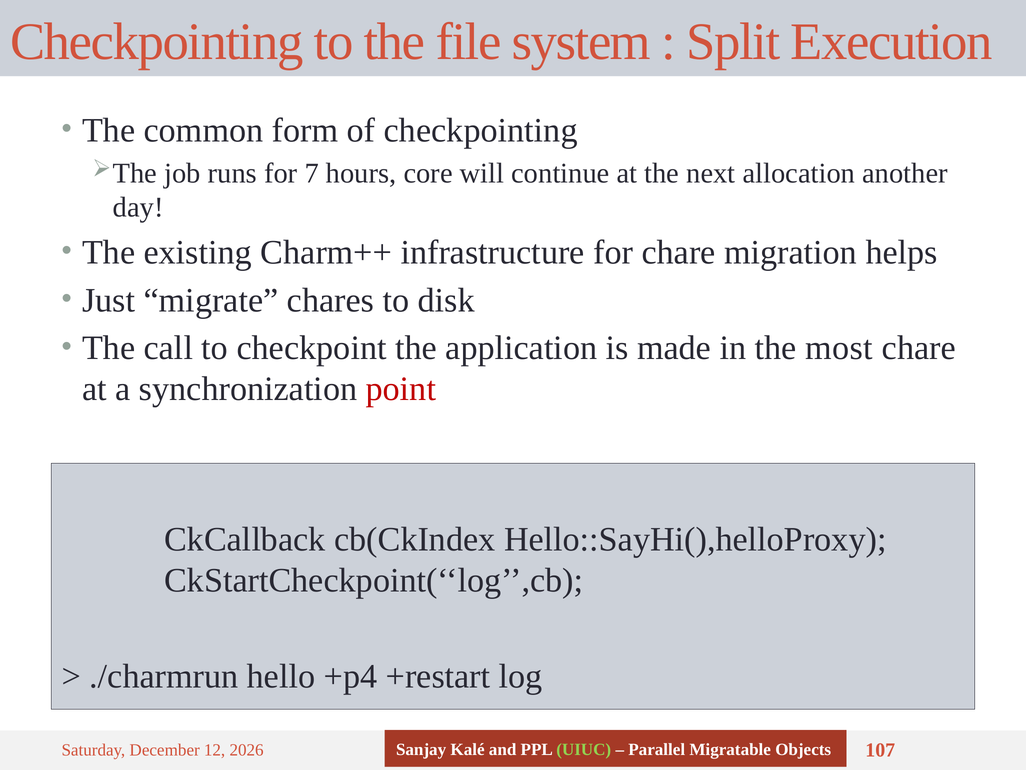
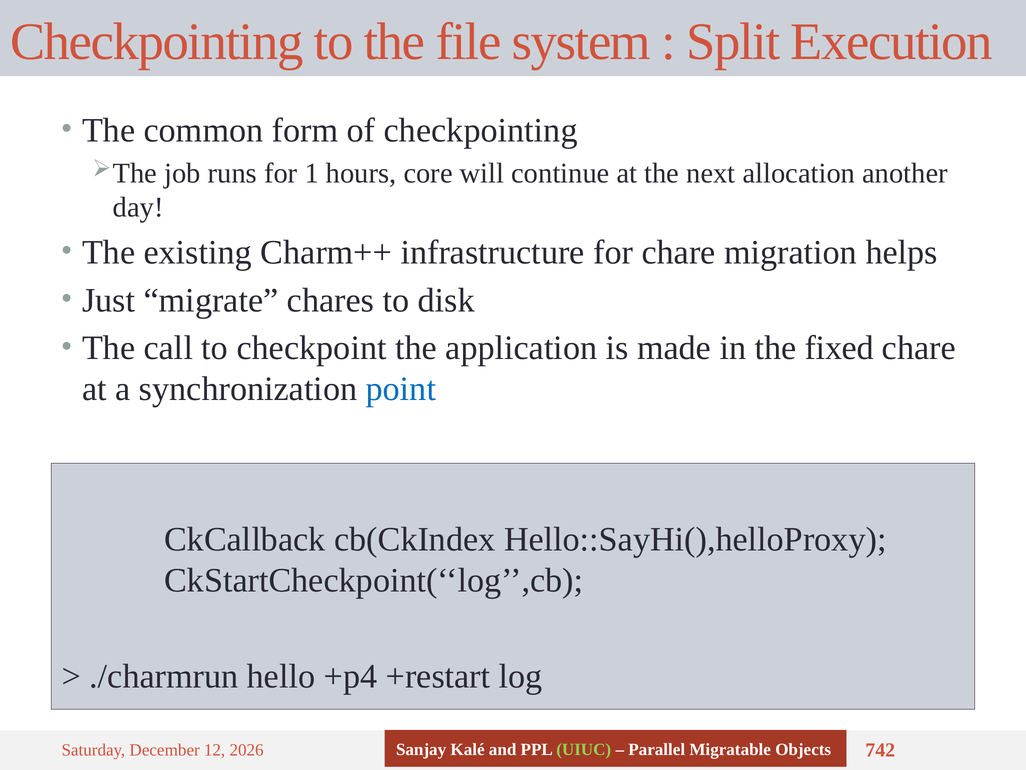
7: 7 -> 1 (312, 173)
most: most -> fixed (839, 348)
point colour: red -> blue (401, 389)
107: 107 -> 742 (880, 750)
